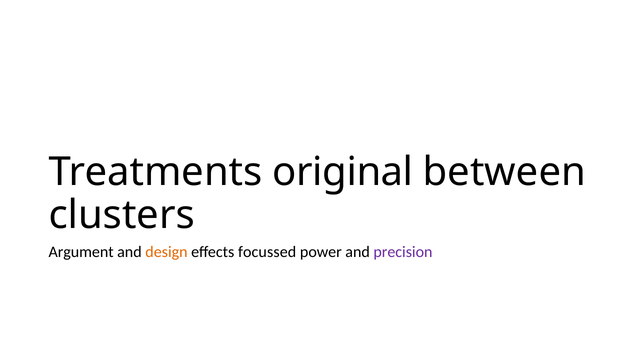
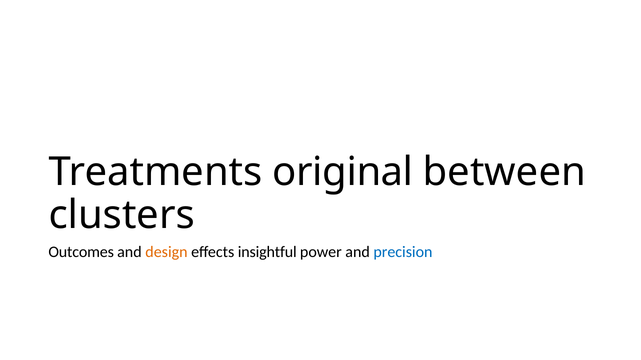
Argument: Argument -> Outcomes (81, 252)
focussed: focussed -> insightful (267, 252)
precision colour: purple -> blue (403, 252)
